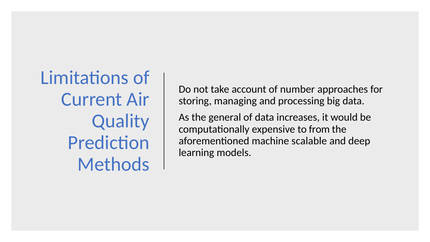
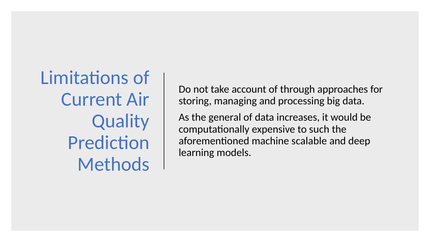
number: number -> through (298, 89)
from: from -> such (319, 129)
